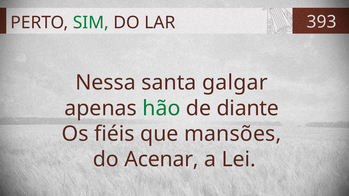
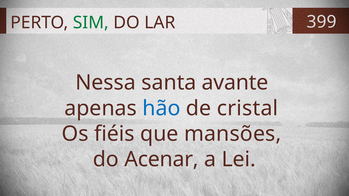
393: 393 -> 399 (322, 22)
galgar: galgar -> avante (235, 83)
hão colour: green -> blue (161, 108)
diante: diante -> cristal (248, 108)
